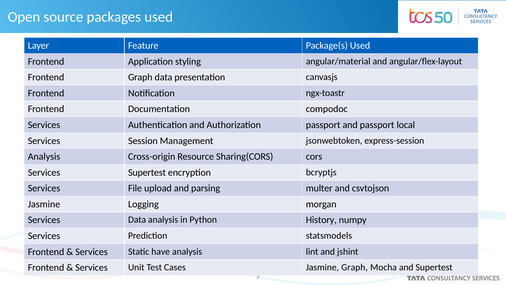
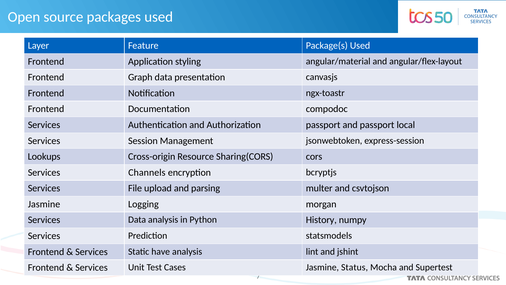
Analysis: Analysis -> Lookups (44, 156)
Services Supertest: Supertest -> Channels (147, 172)
Jasmine Graph: Graph -> Status (355, 267)
